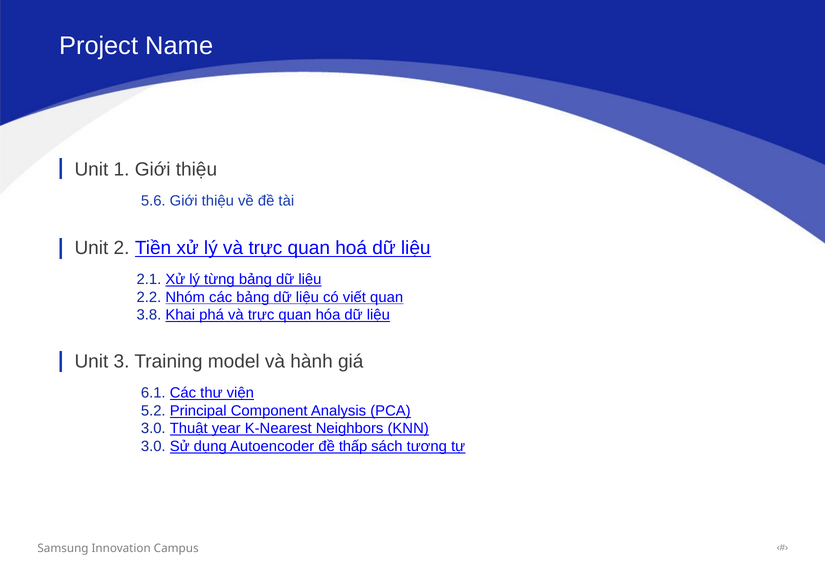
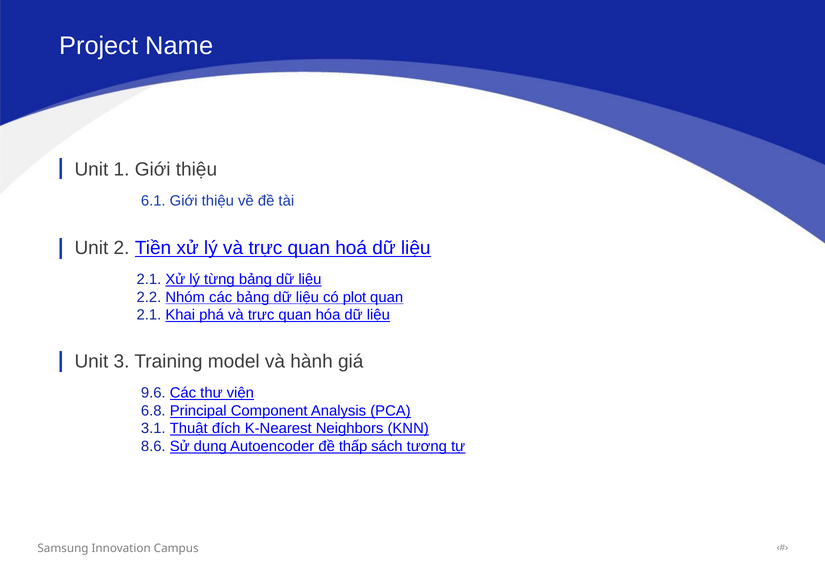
5.6: 5.6 -> 6.1 (153, 201)
viết: viết -> plot (354, 297)
3.8: 3.8 -> 2.1 (149, 315)
6.1: 6.1 -> 9.6 (153, 393)
5.2: 5.2 -> 6.8 (153, 411)
3.0: 3.0 -> 3.1 (153, 428)
year: year -> đích (226, 428)
3.0: 3.0 -> 8.6 (153, 446)
